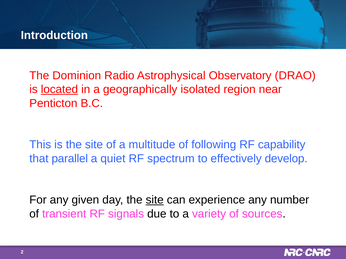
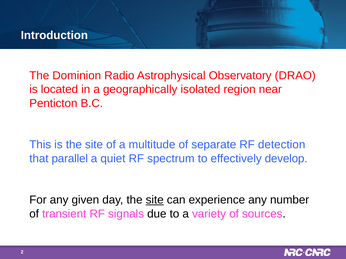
located underline: present -> none (59, 90)
following: following -> separate (214, 145)
capability: capability -> detection (282, 145)
